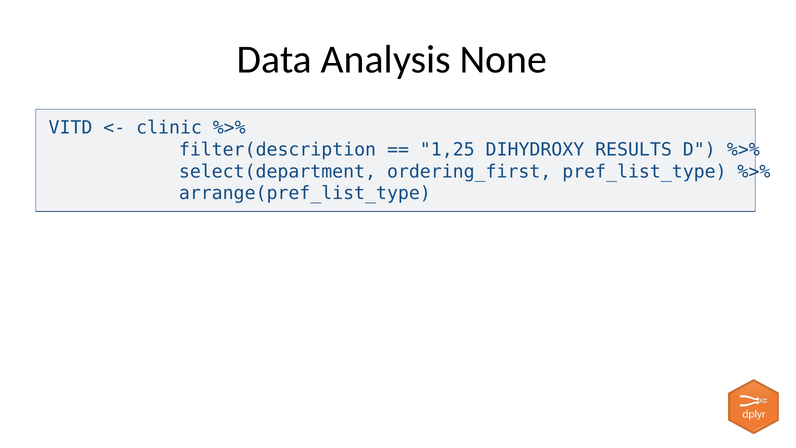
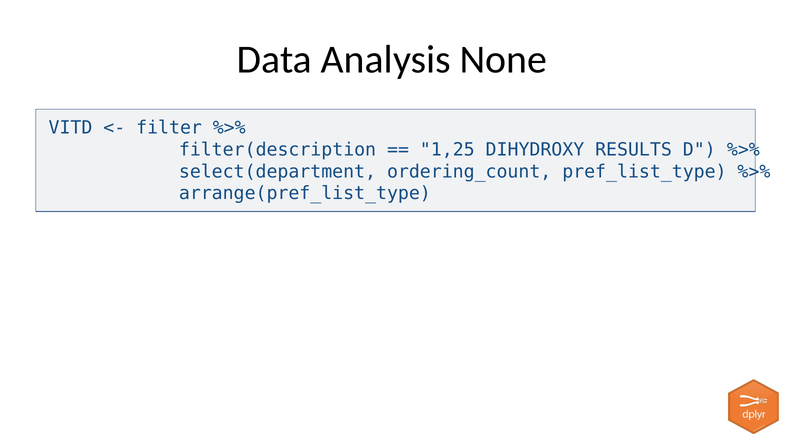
clinic: clinic -> filter (169, 128)
ordering_first: ordering_first -> ordering_count (469, 171)
